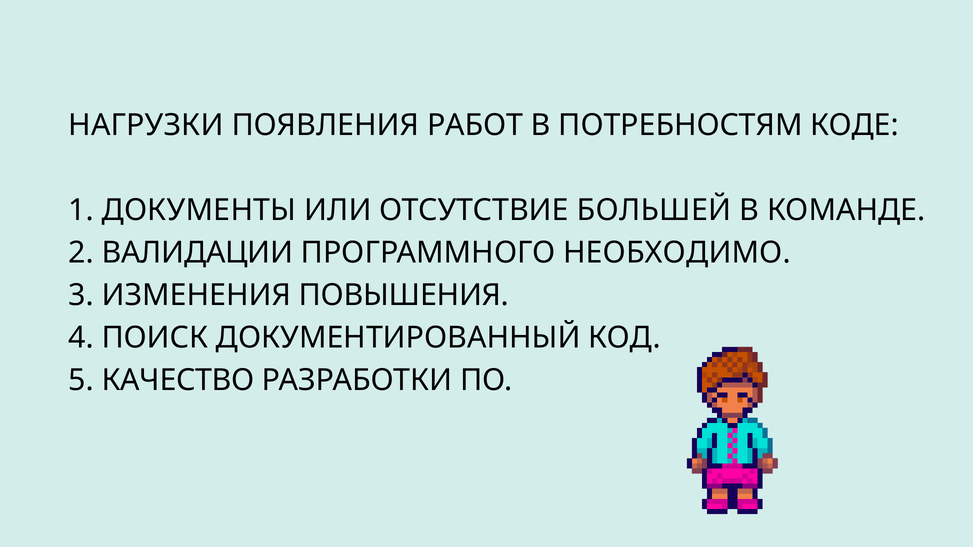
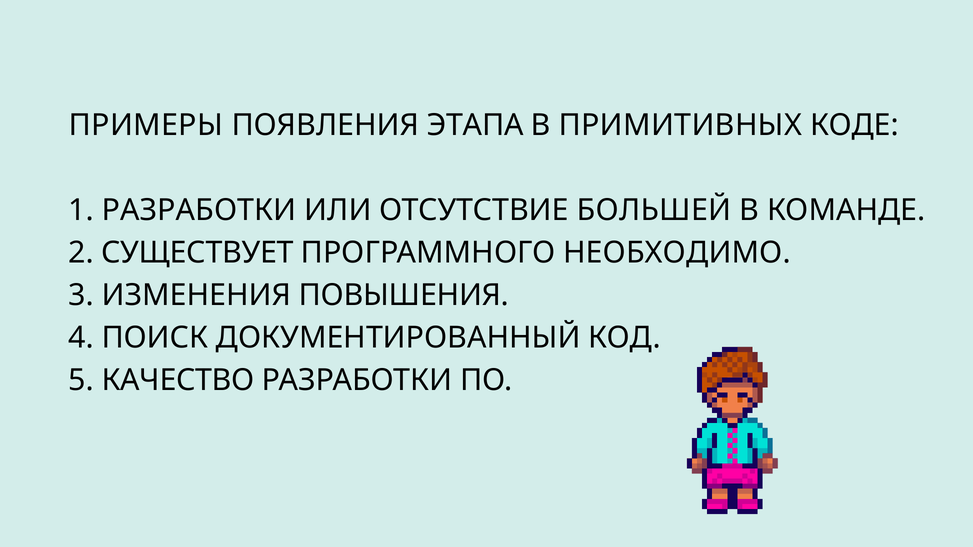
НАГРУЗКИ: НАГРУЗКИ -> ПРИМЕРЫ (146, 125)
РАБОТ: РАБОТ -> ЭТАПА (475, 125)
ПОТРЕБНОСТЯМ: ПОТРЕБНОСТЯМ -> ПРИМИТИВНЫХ (680, 125)
1 ДОКУМЕНТЫ: ДОКУМЕНТЫ -> РАЗРАБОТКИ (199, 210)
ВАЛИДАЦИИ: ВАЛИДАЦИИ -> СУЩЕСТВУЕТ (197, 253)
